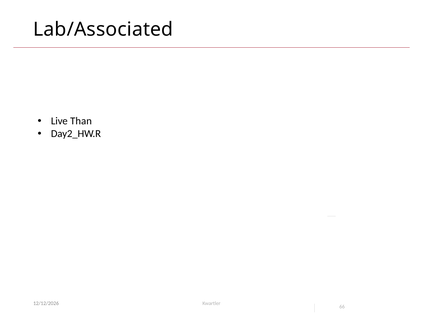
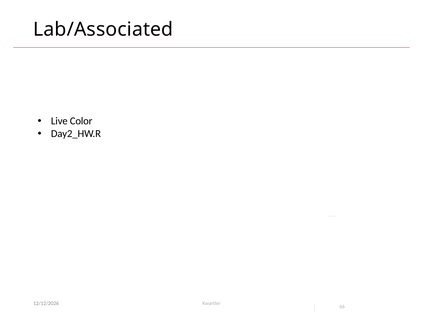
Than: Than -> Color (81, 121)
